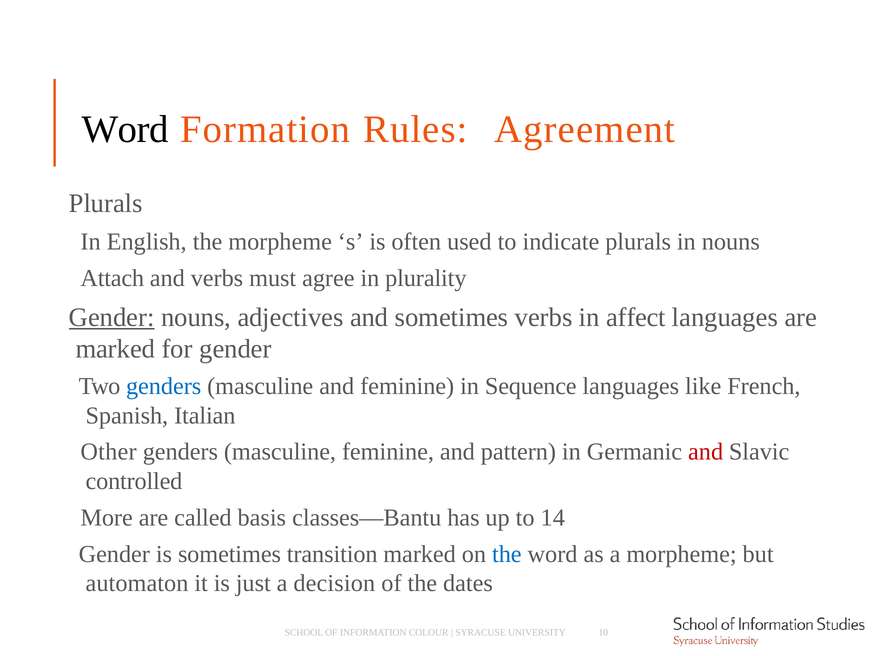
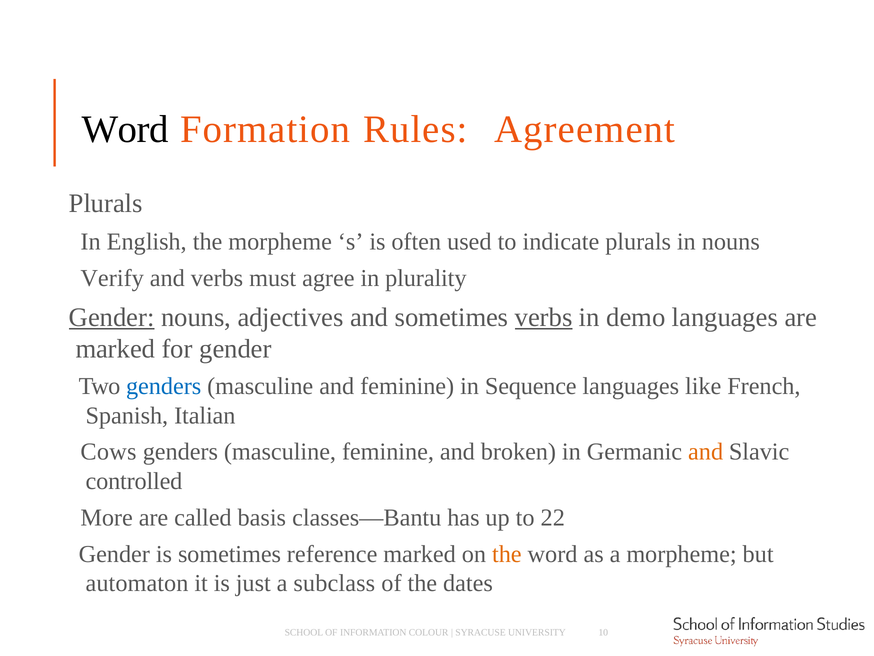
Attach: Attach -> Verify (112, 278)
verbs underline: none -> present (544, 317)
affect: affect -> demo (636, 317)
Other: Other -> Cows (108, 452)
pattern: pattern -> broken (518, 452)
and colour: red -> orange (706, 452)
14: 14 -> 22 (553, 517)
transition: transition -> reference (332, 554)
the colour: blue -> orange (507, 554)
decision: decision -> subclass (334, 583)
